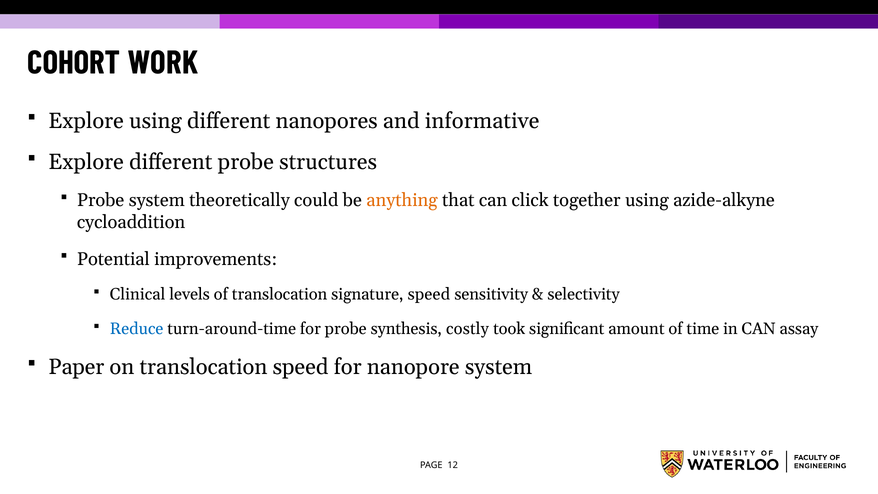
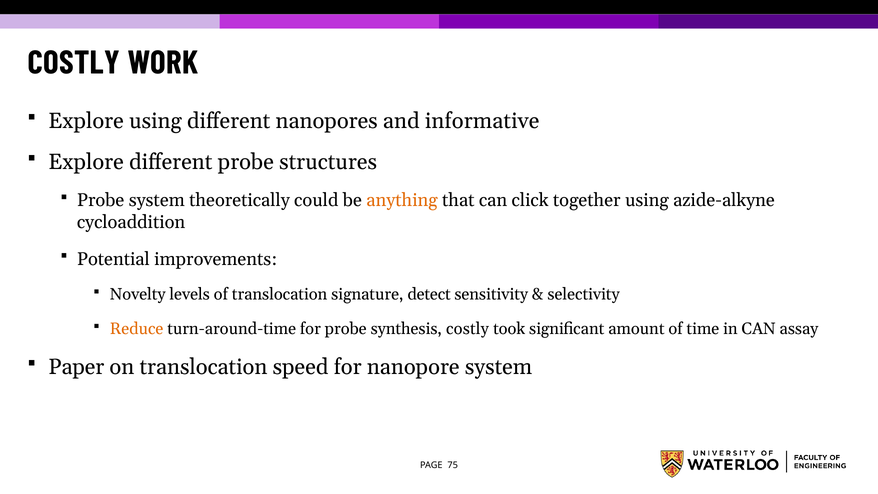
COHORT: COHORT -> COSTLY (74, 63)
Clinical: Clinical -> Novelty (138, 294)
signature speed: speed -> detect (429, 294)
Reduce colour: blue -> orange (137, 329)
12: 12 -> 75 (453, 465)
